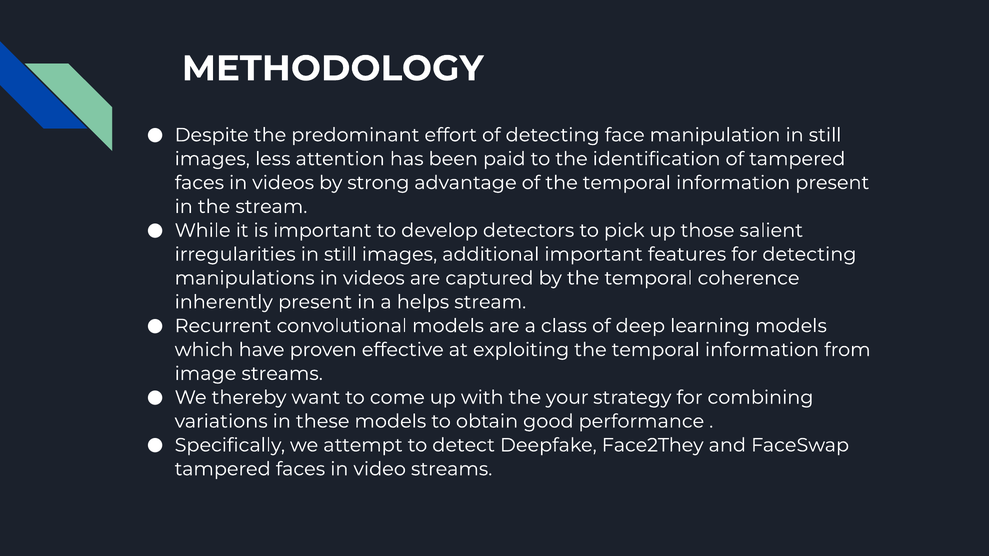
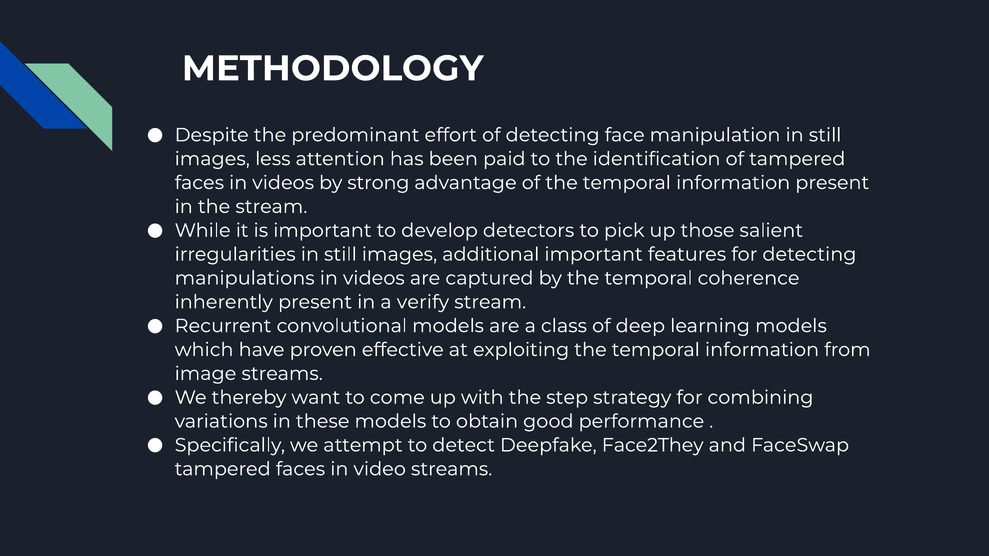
helps: helps -> verify (423, 302)
your: your -> step (567, 398)
